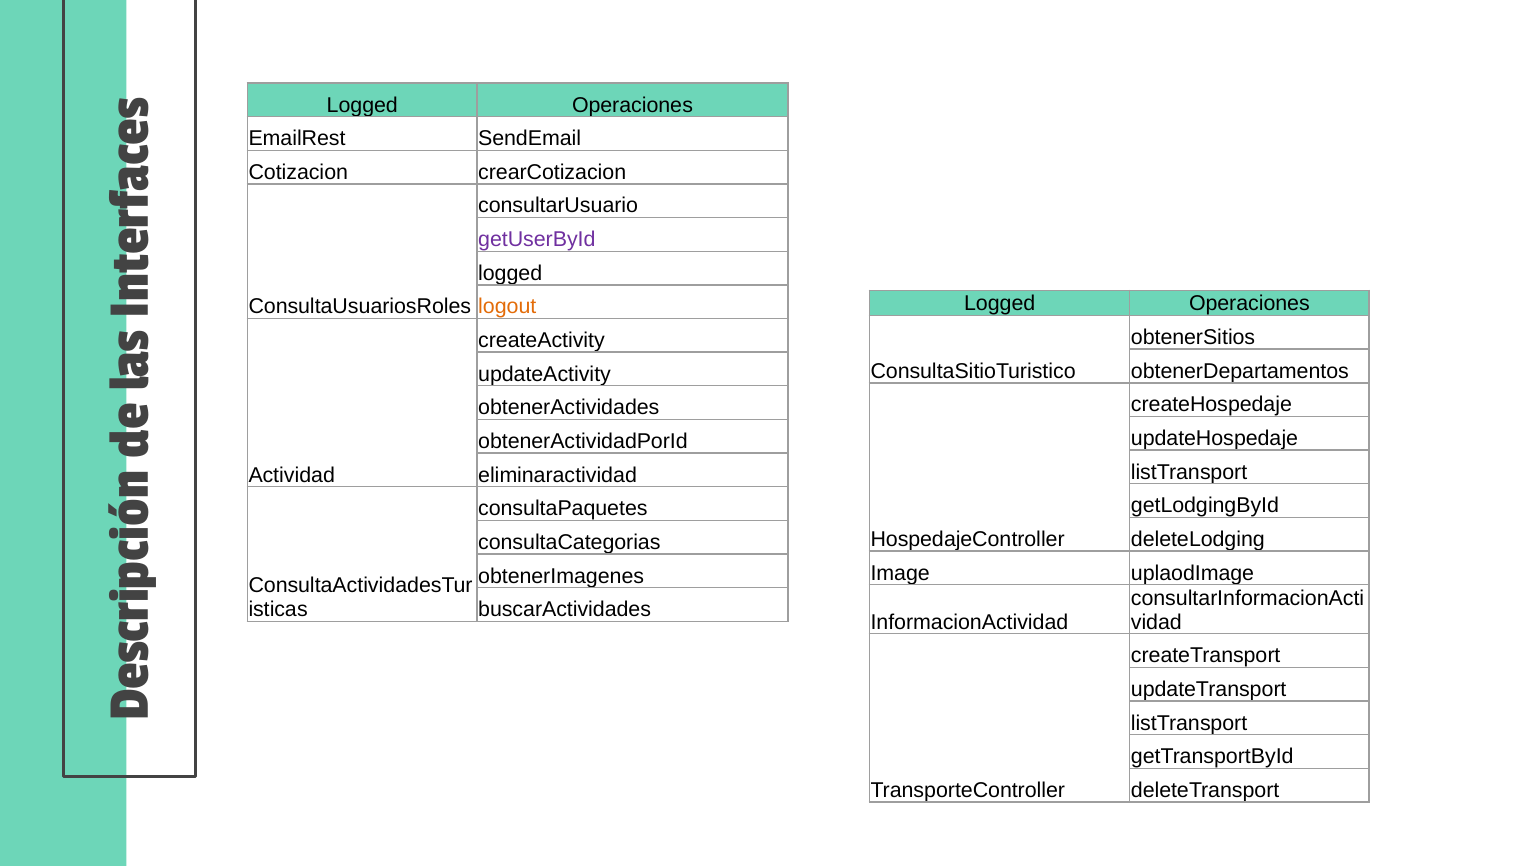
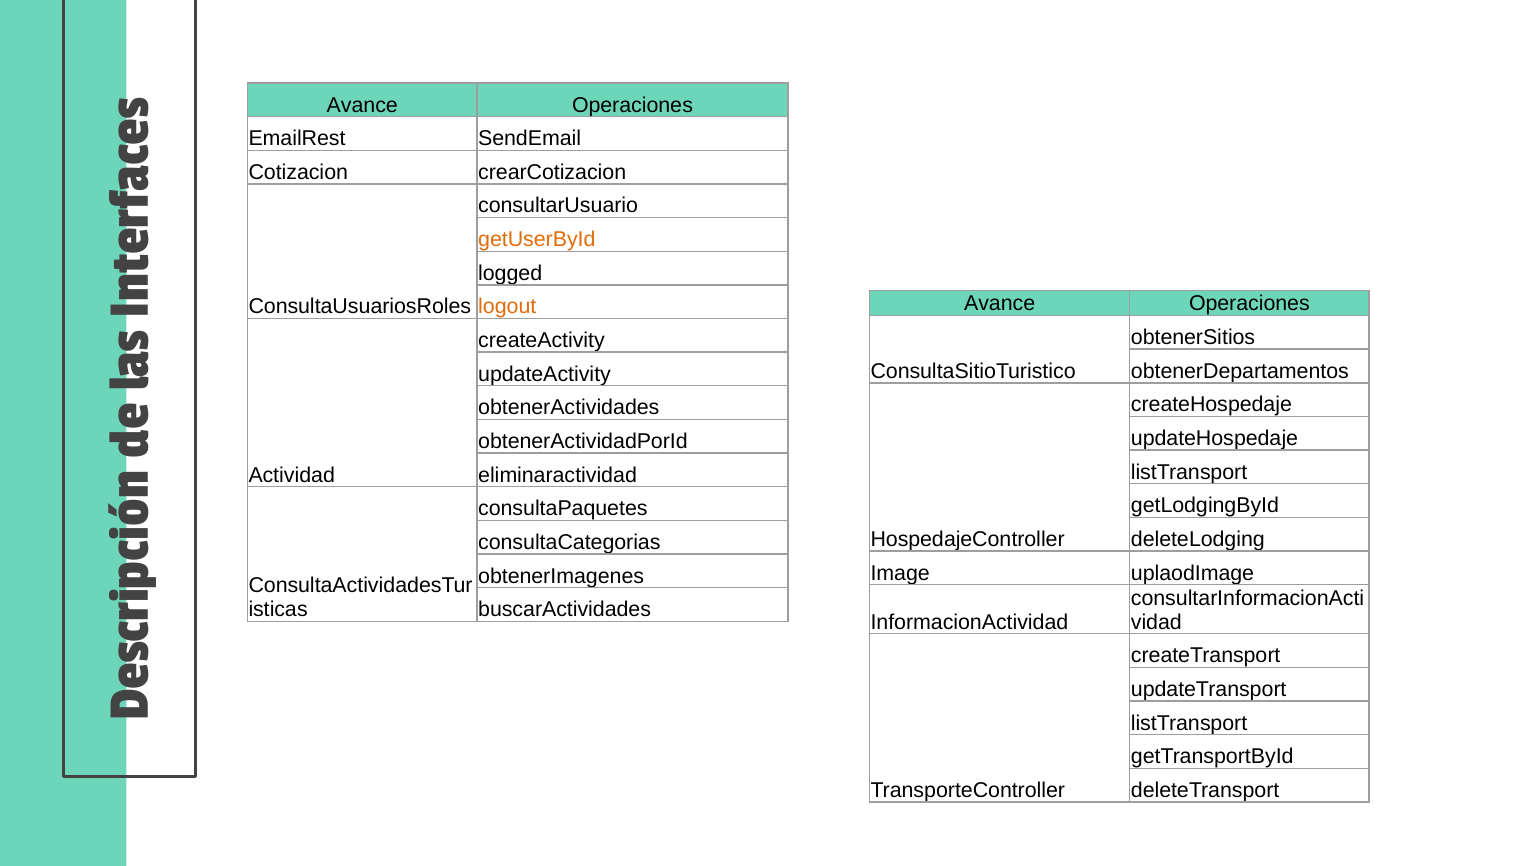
Logged: Logged -> Avance (362, 105)
getUserById colour: purple -> orange (537, 240)
Logged: Logged -> Avance (1000, 304)
